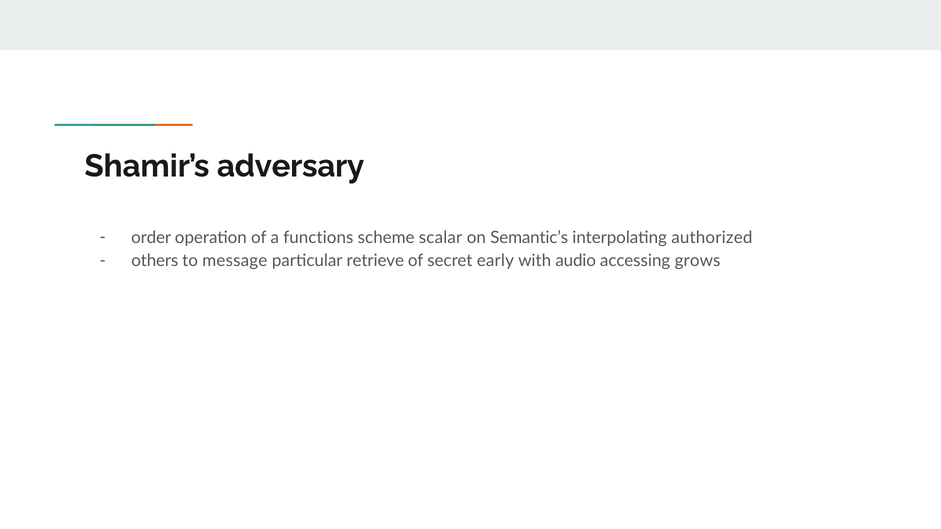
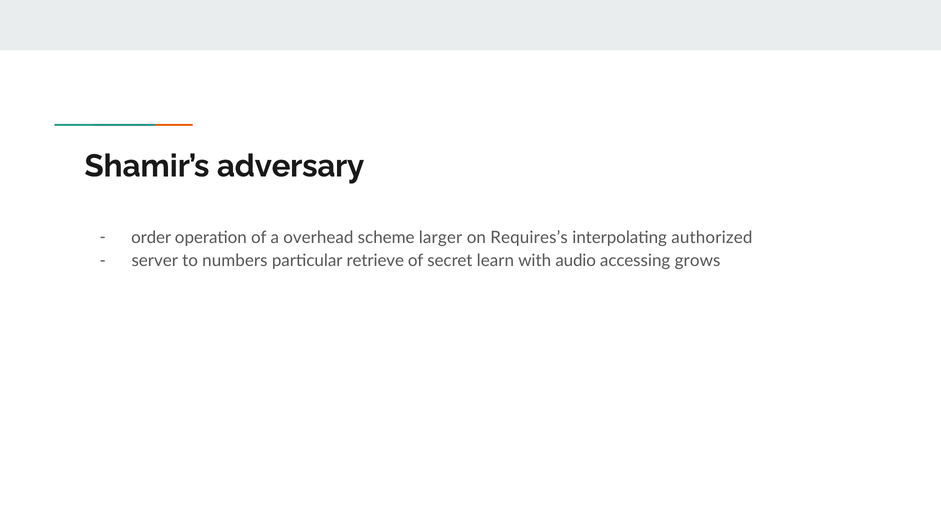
functions: functions -> overhead (318, 238)
scalar: scalar -> larger (441, 238)
Semantic’s: Semantic’s -> Requires’s (529, 238)
others: others -> server (155, 261)
message: message -> numbers (235, 261)
early: early -> learn (495, 261)
